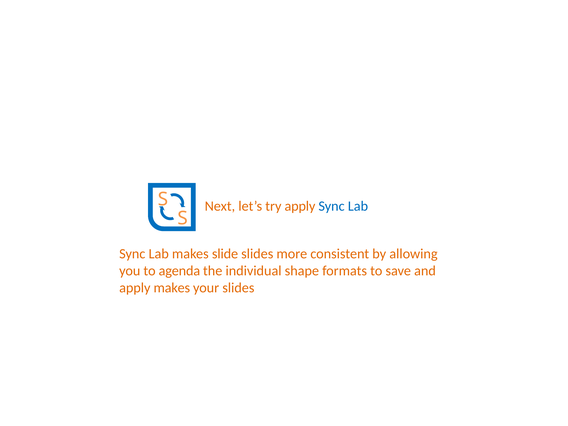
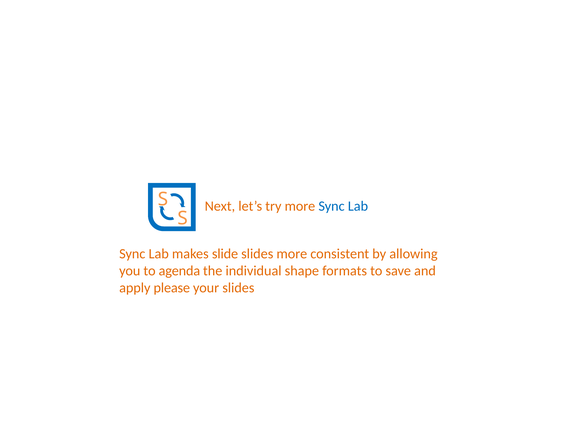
try apply: apply -> more (300, 206)
apply makes: makes -> please (172, 288)
